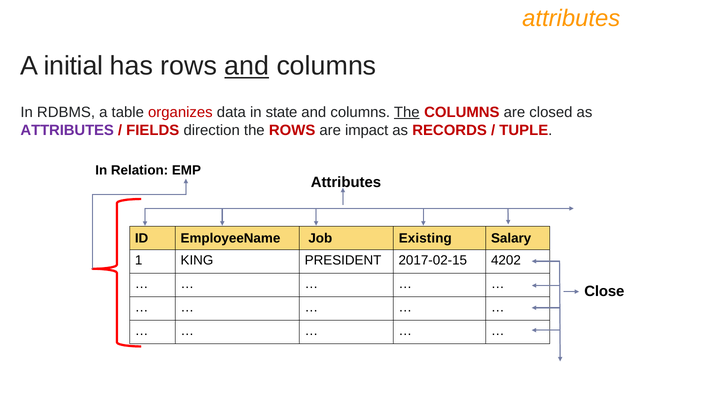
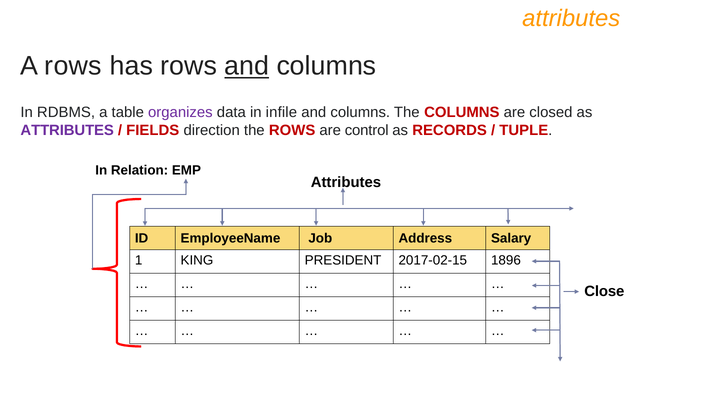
A initial: initial -> rows (73, 66)
organizes colour: red -> purple (180, 112)
state: state -> infile (281, 112)
The underline: present -> none (407, 112)
impact: impact -> control (367, 130)
Existing: Existing -> Address (425, 238)
4202: 4202 -> 1896 (506, 260)
